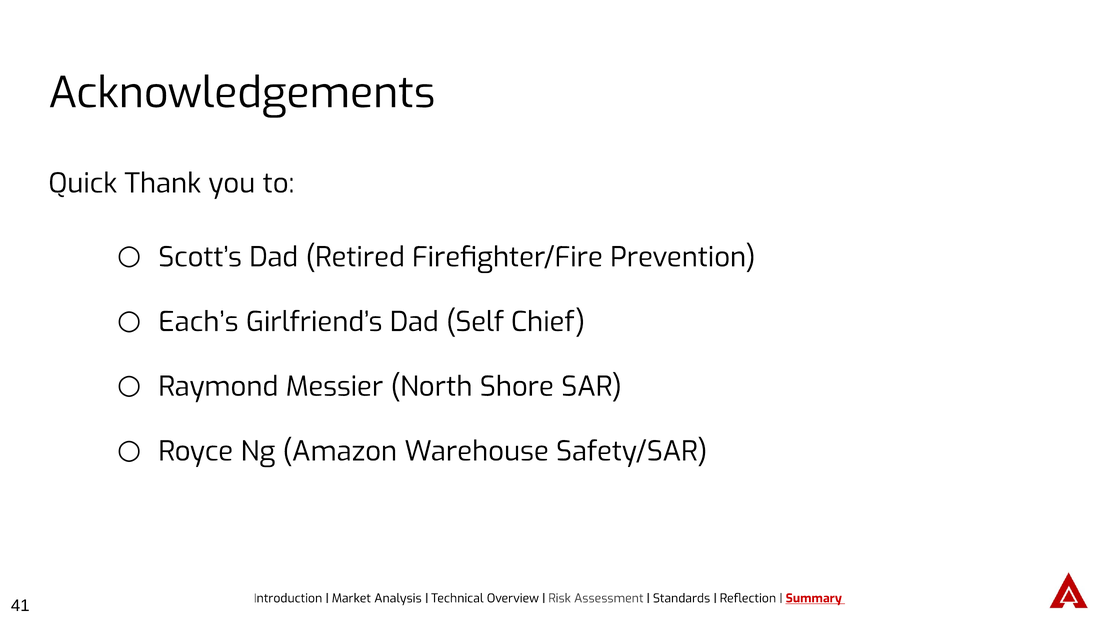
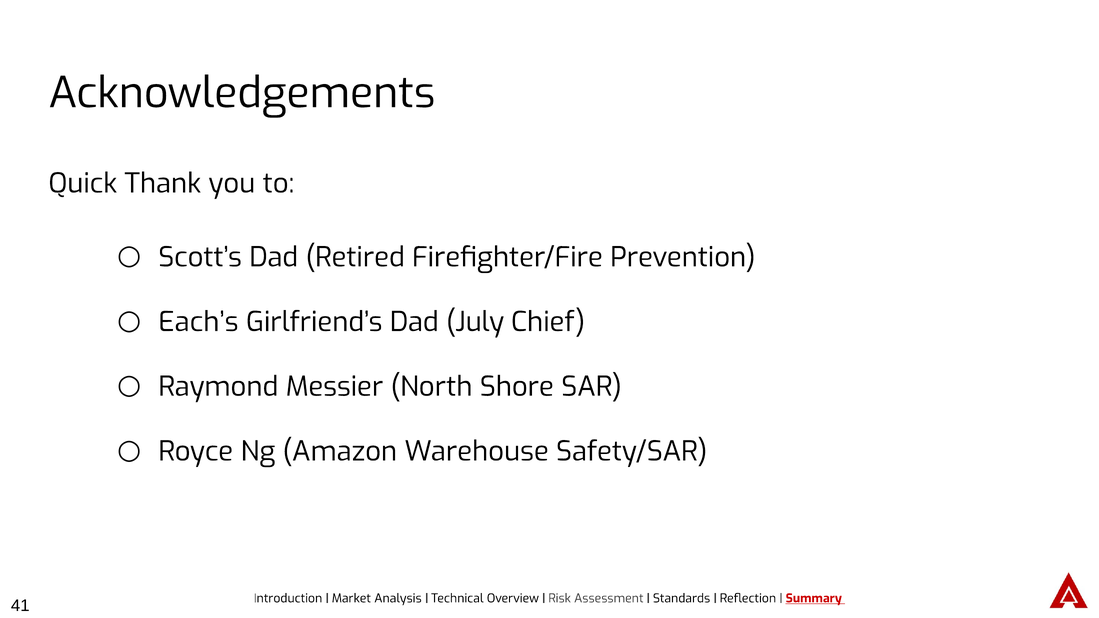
Self: Self -> July (475, 322)
